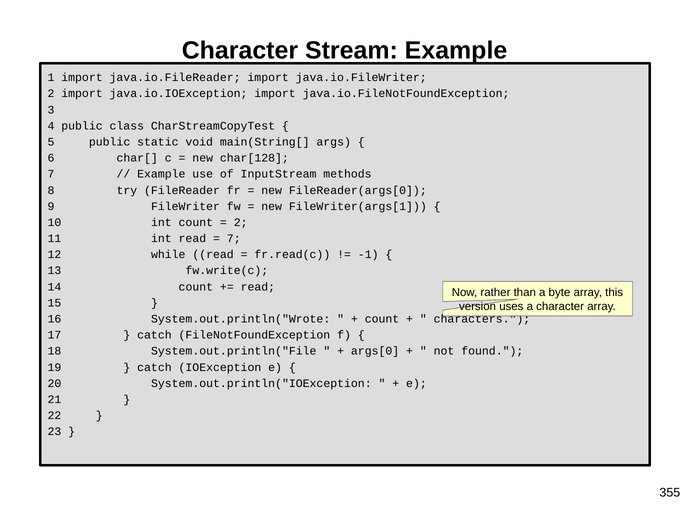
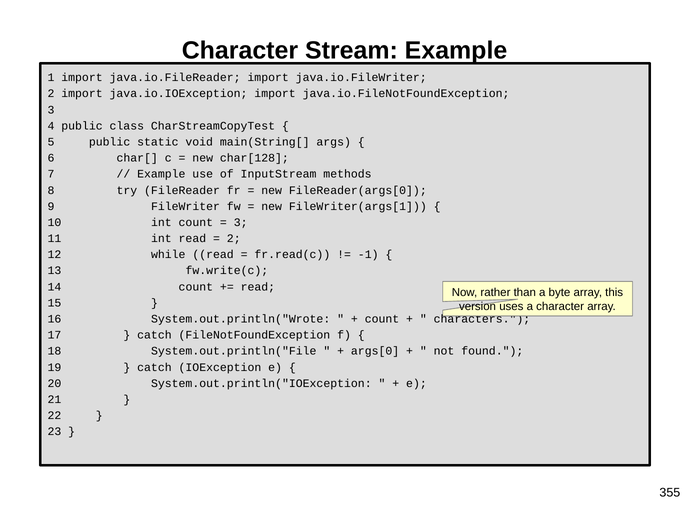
2: 2 -> 3 (241, 223)
7: 7 -> 2 (234, 239)
